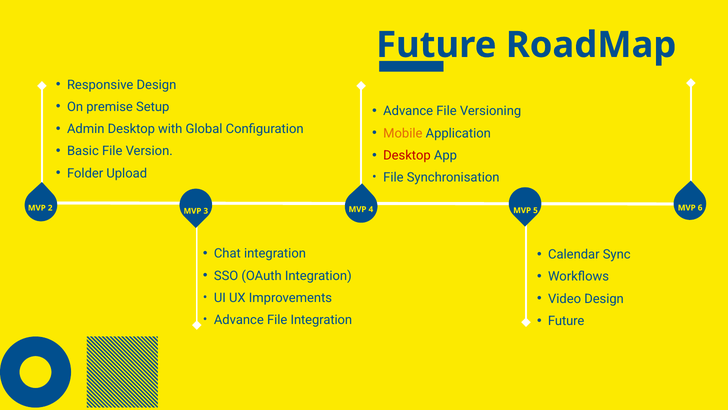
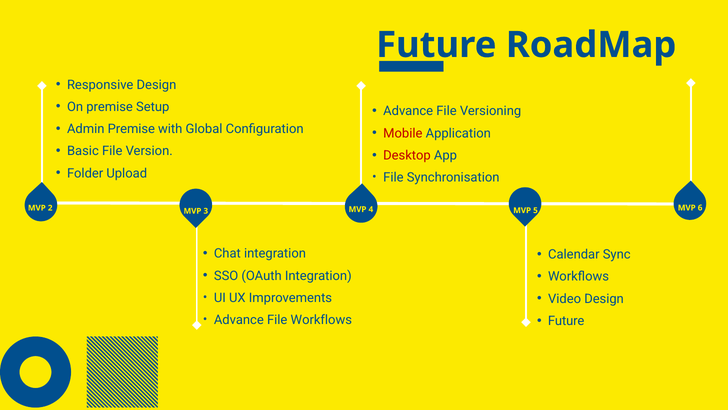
Admin Desktop: Desktop -> Premise (131, 129)
Mobile colour: orange -> red (403, 133)
File Integration: Integration -> Workflows (321, 320)
